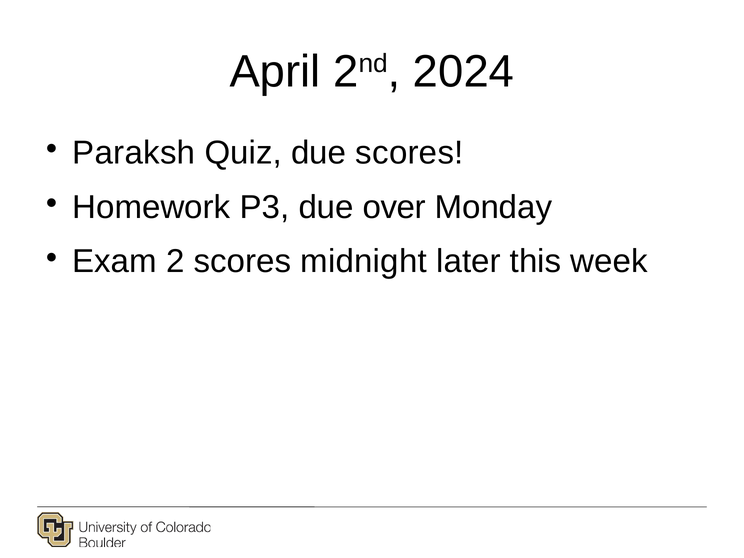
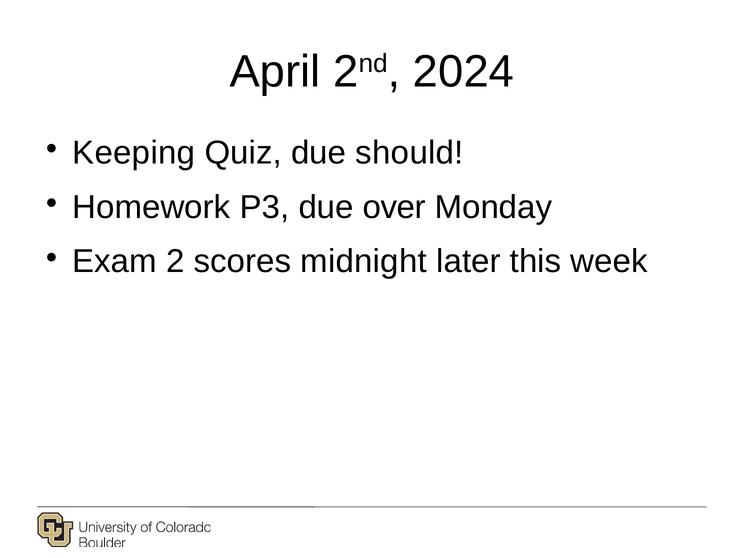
Paraksh: Paraksh -> Keeping (134, 153)
due scores: scores -> should (410, 153)
